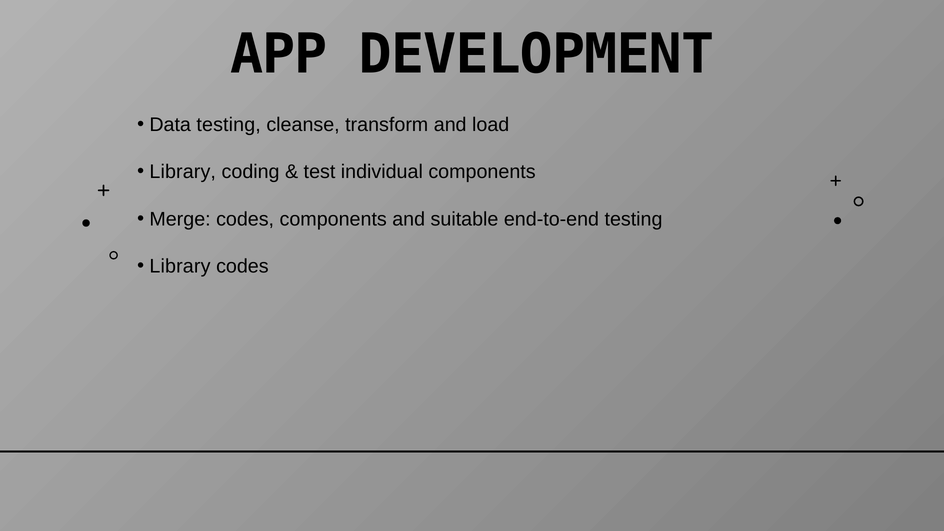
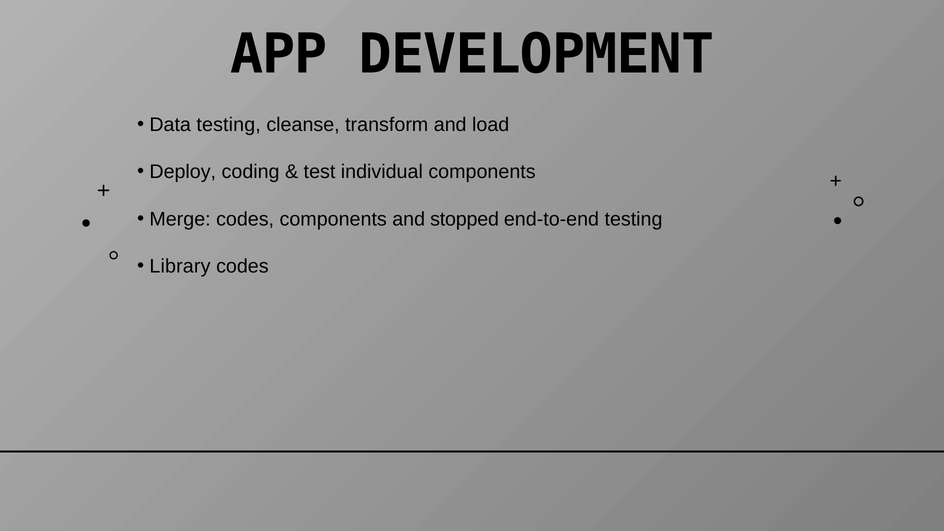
Library: Library -> Deploy (183, 172)
suitable: suitable -> stopped (465, 219)
